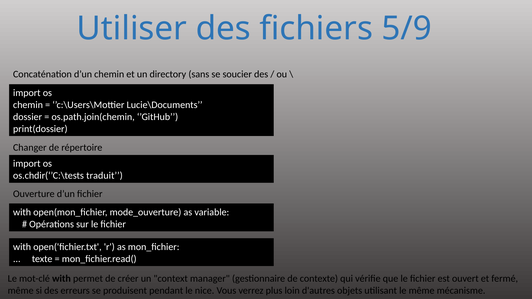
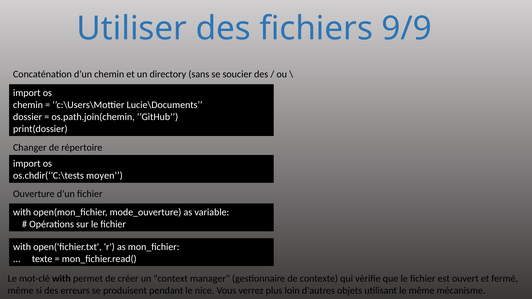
5/9: 5/9 -> 9/9 (407, 29)
traduit: traduit -> moyen (104, 176)
